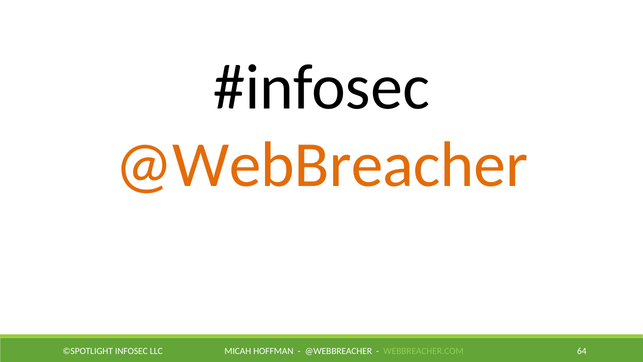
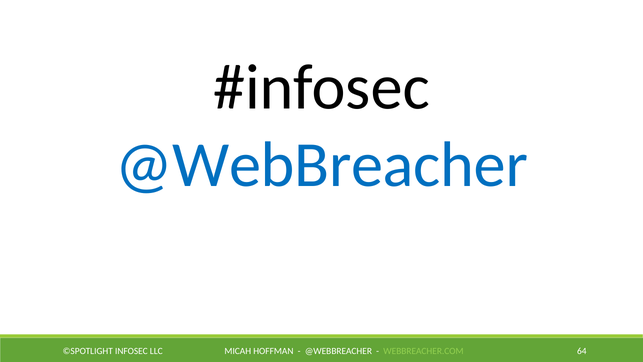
@WebBreacher colour: orange -> blue (322, 165)
